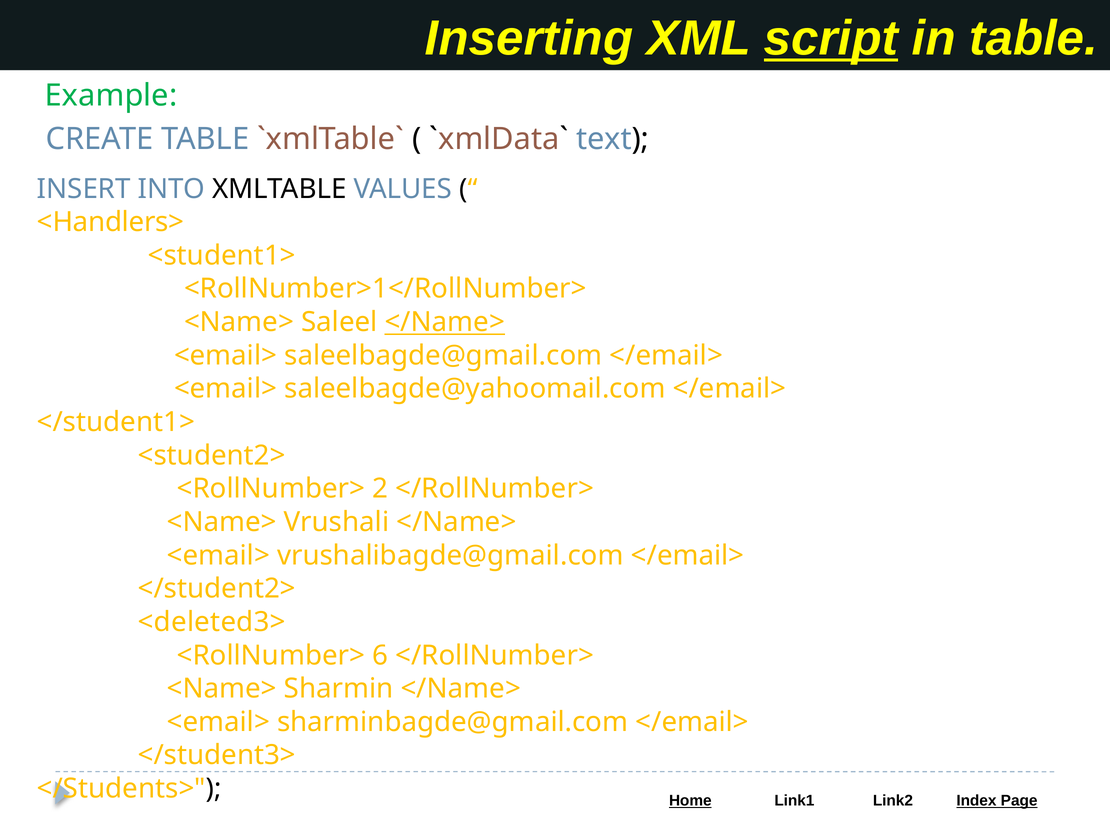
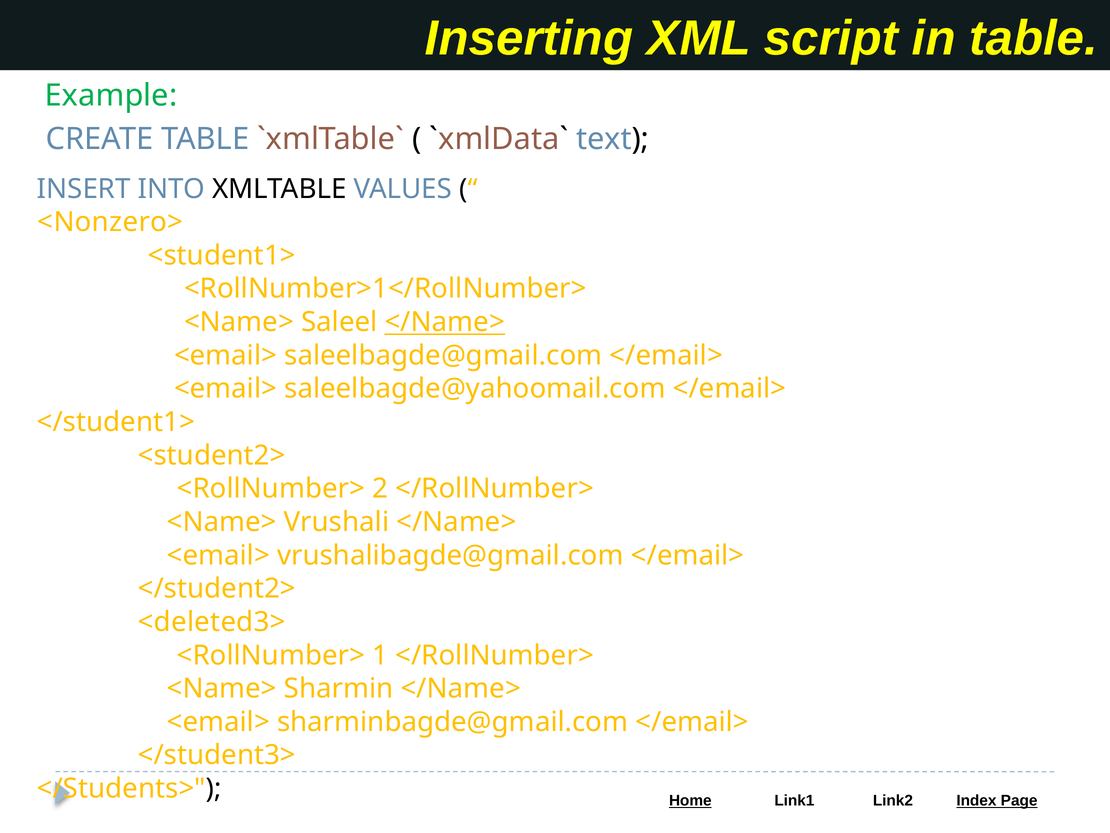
script underline: present -> none (831, 39)
<Handlers>: <Handlers> -> <Nonzero> (110, 222)
6: 6 -> 1 (380, 655)
